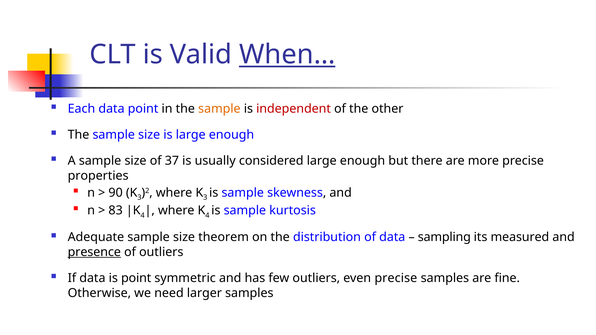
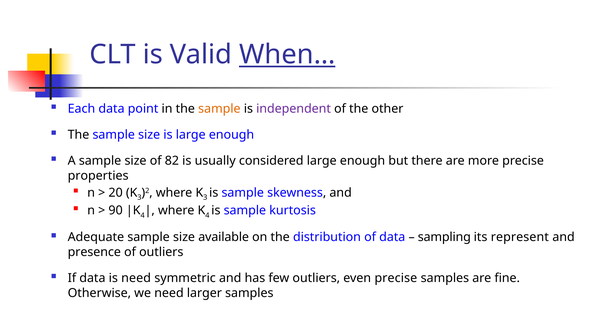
independent colour: red -> purple (294, 109)
37: 37 -> 82 (172, 161)
90: 90 -> 20 (116, 193)
83: 83 -> 90 (116, 211)
theorem: theorem -> available (224, 237)
measured: measured -> represent (520, 237)
presence underline: present -> none (94, 252)
is point: point -> need (136, 278)
